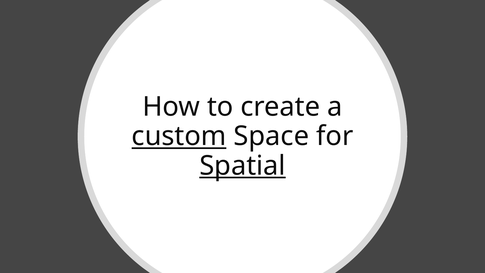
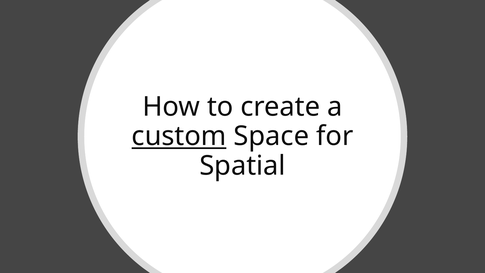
Spatial underline: present -> none (242, 166)
